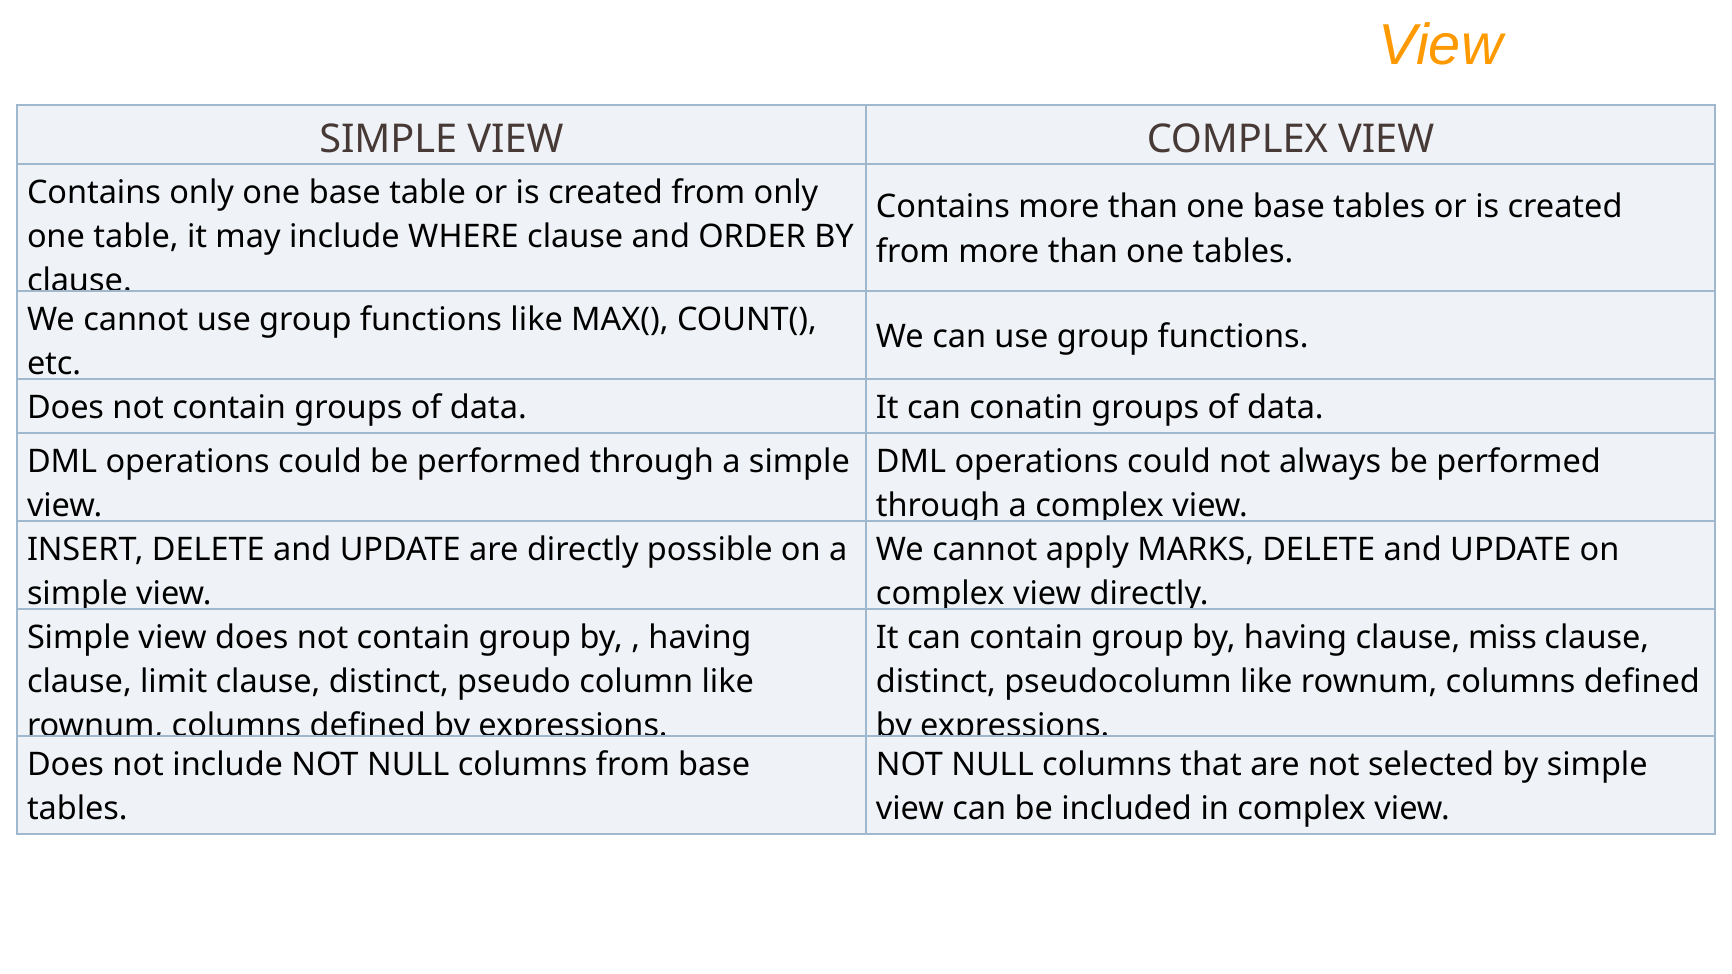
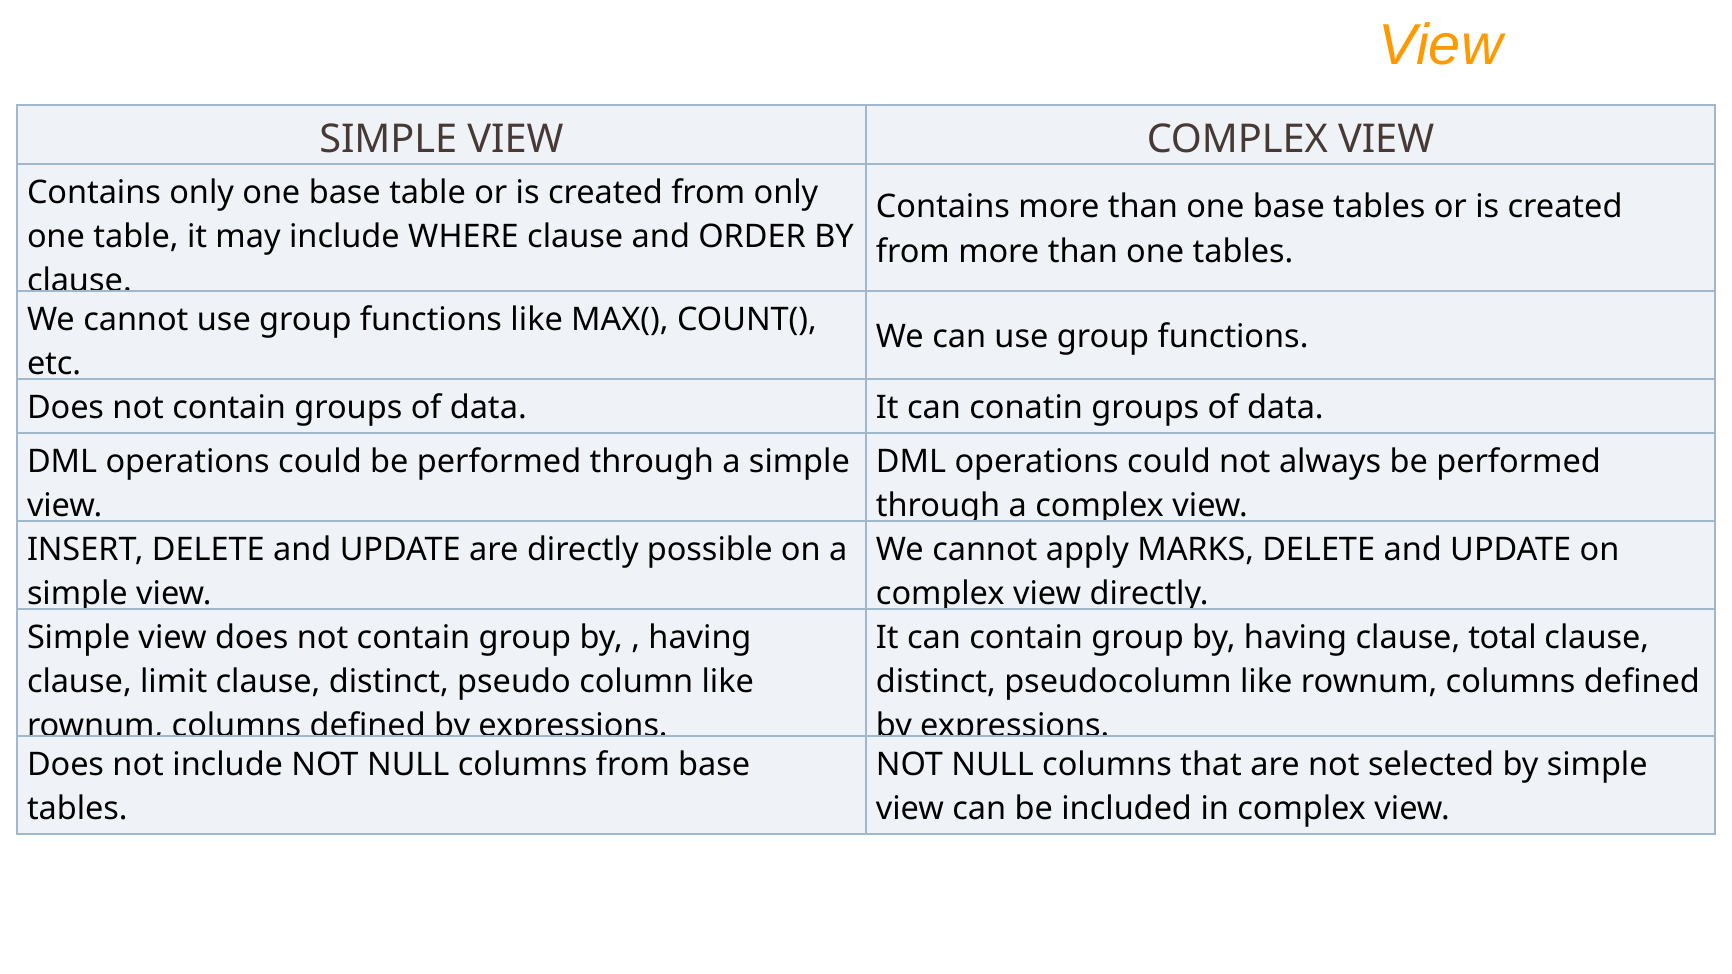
miss: miss -> total (1502, 638)
